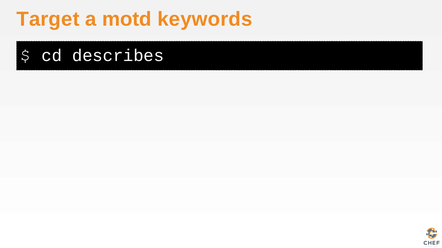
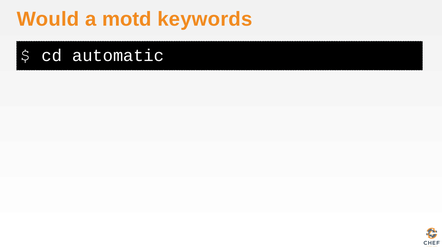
Target: Target -> Would (48, 19)
describes: describes -> automatic (118, 56)
